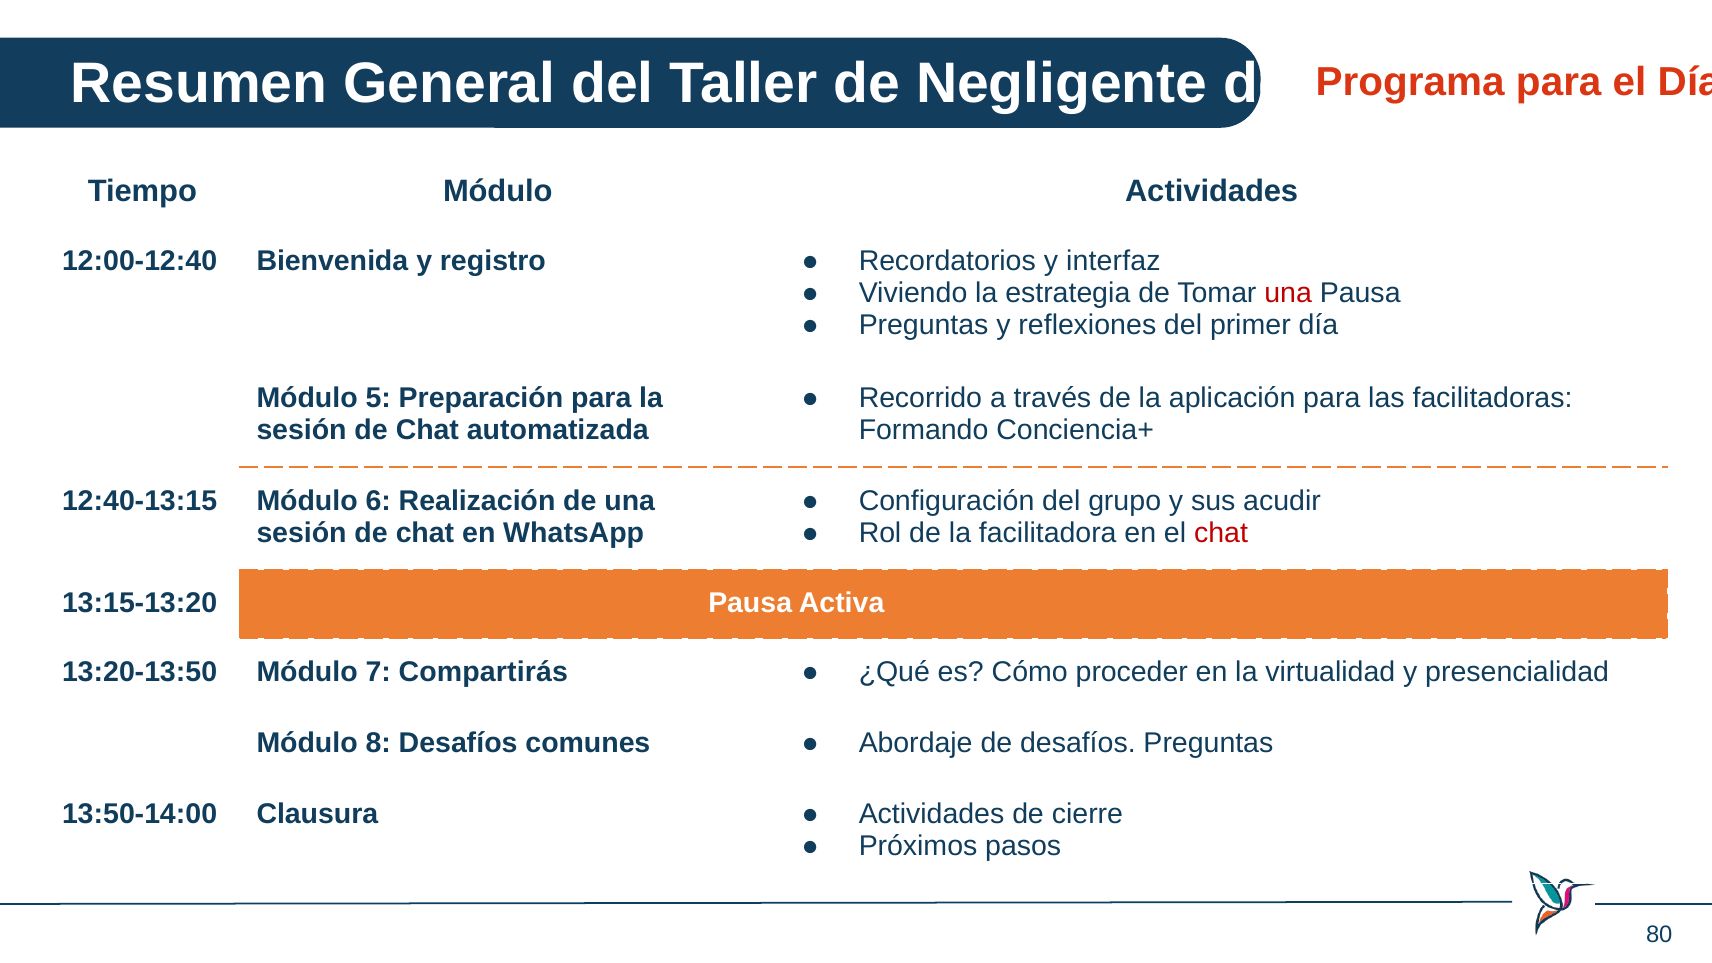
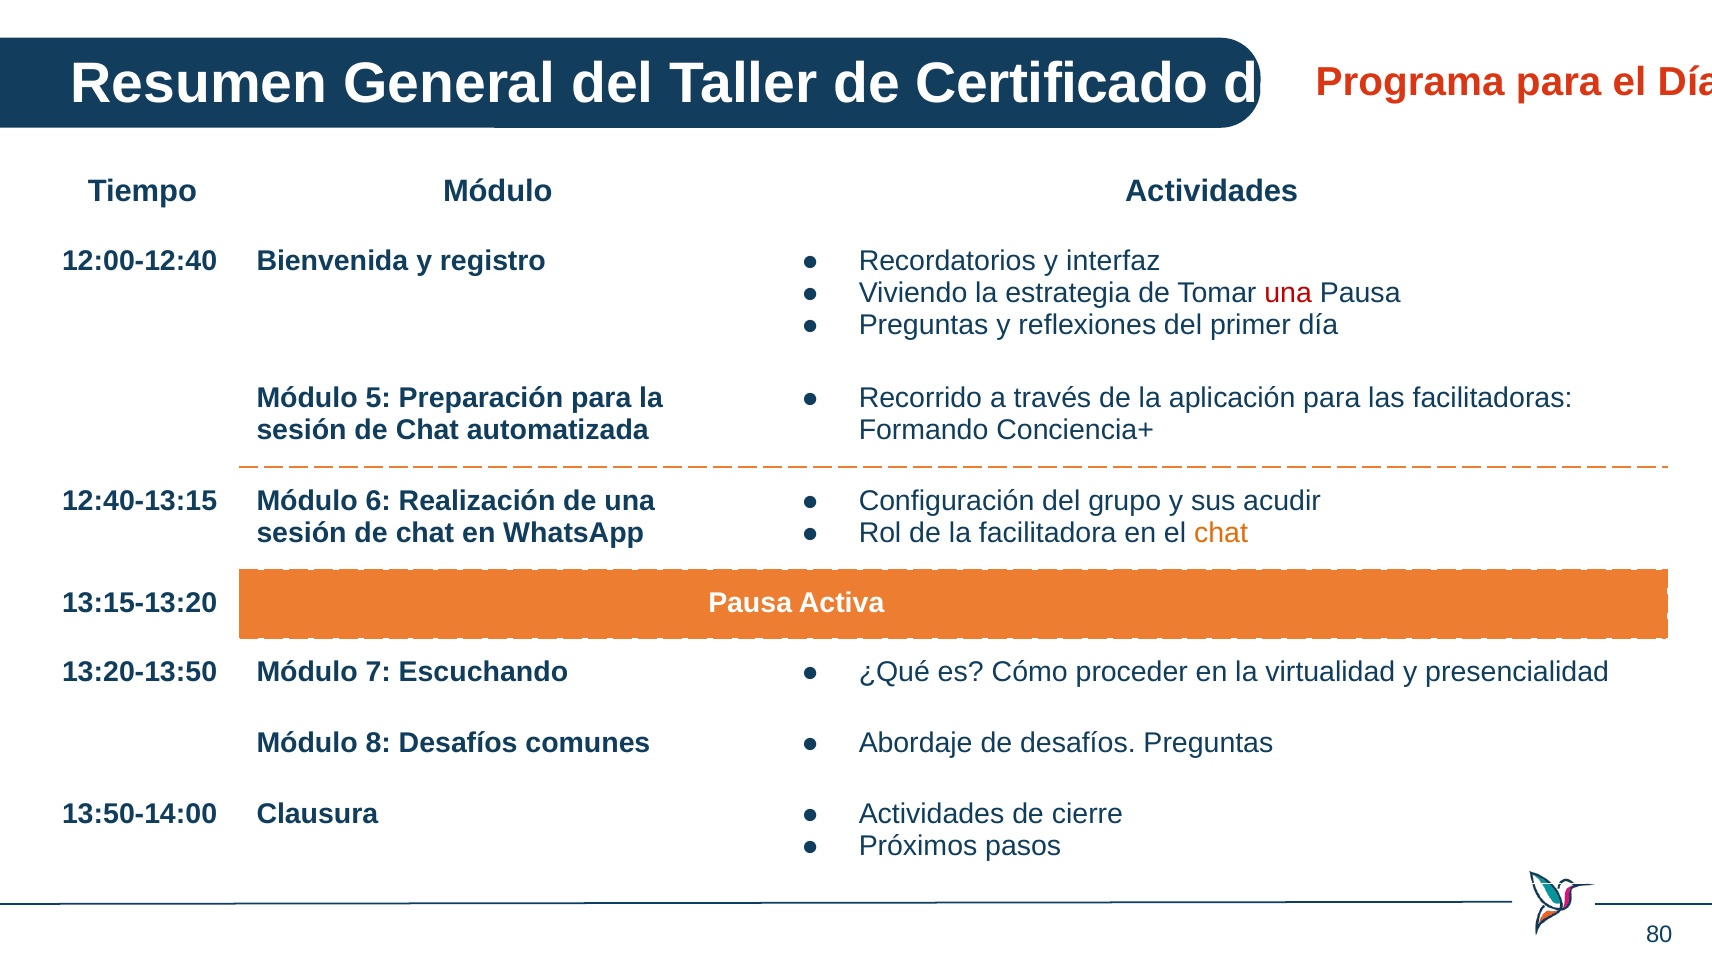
Negligente: Negligente -> Certificado (1062, 84)
chat colour: red -> orange (1221, 533)
Compartirás: Compartirás -> Escuchando (483, 672)
